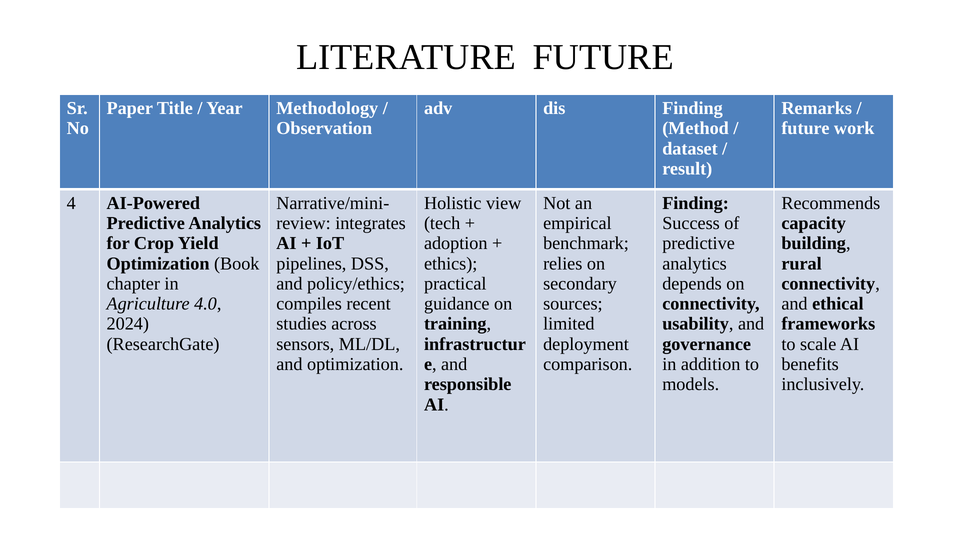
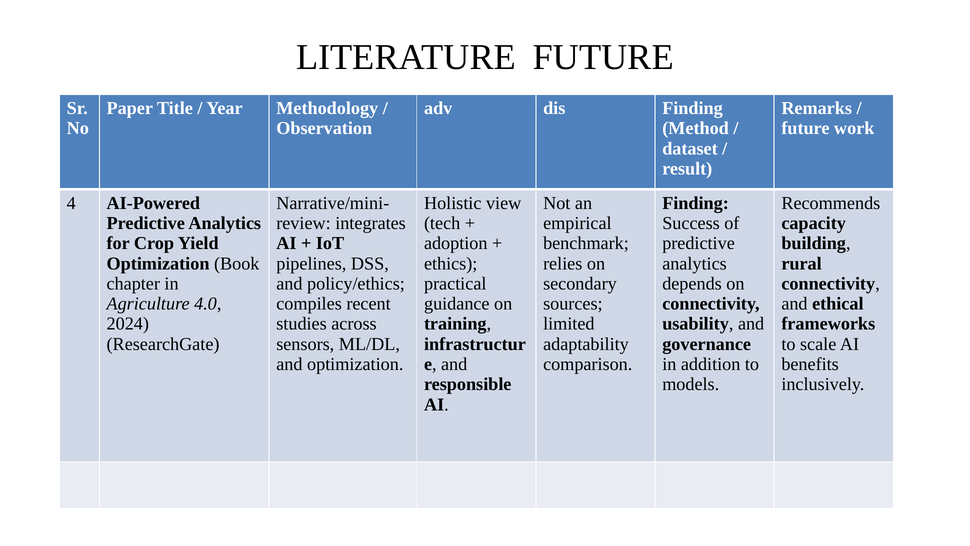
deployment: deployment -> adaptability (586, 344)
